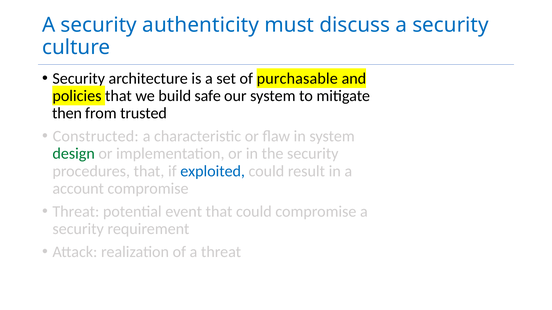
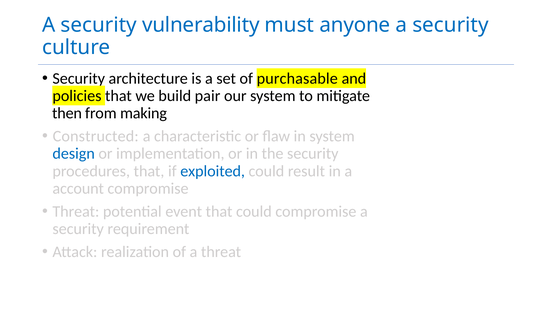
authenticity: authenticity -> vulnerability (201, 25)
discuss: discuss -> anyone (355, 25)
safe: safe -> pair (208, 96)
trusted: trusted -> making (144, 113)
design colour: green -> blue (74, 154)
